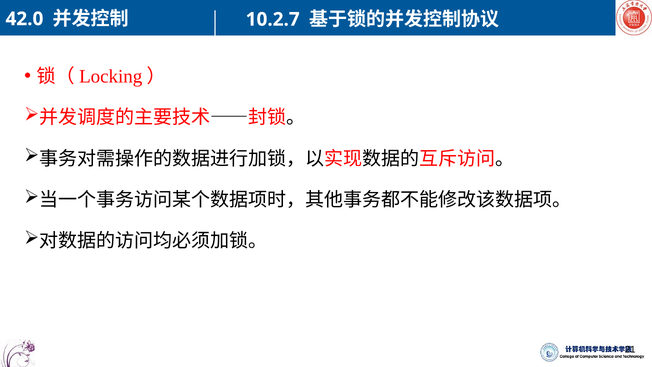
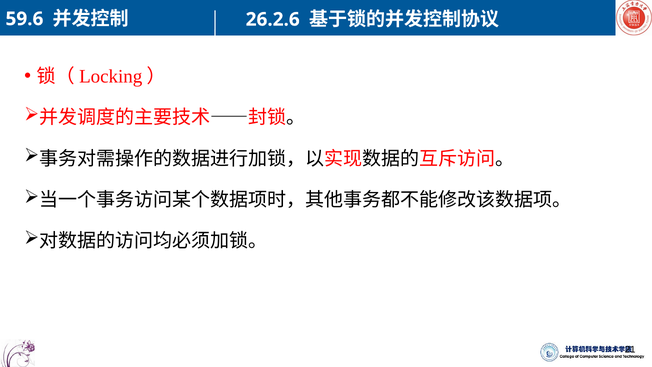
42.0: 42.0 -> 59.6 (24, 19)
10.2.7: 10.2.7 -> 26.2.6 (273, 19)
